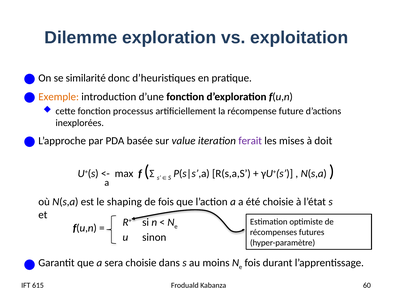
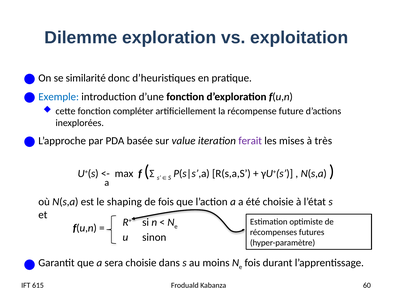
Exemple colour: orange -> blue (59, 97)
processus: processus -> compléter (133, 111)
doit: doit -> très (323, 141)
